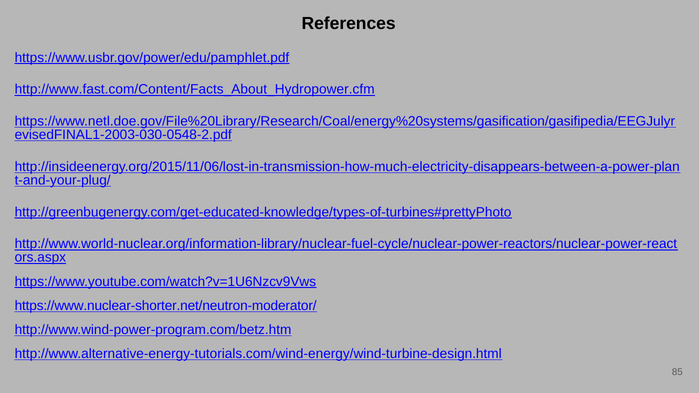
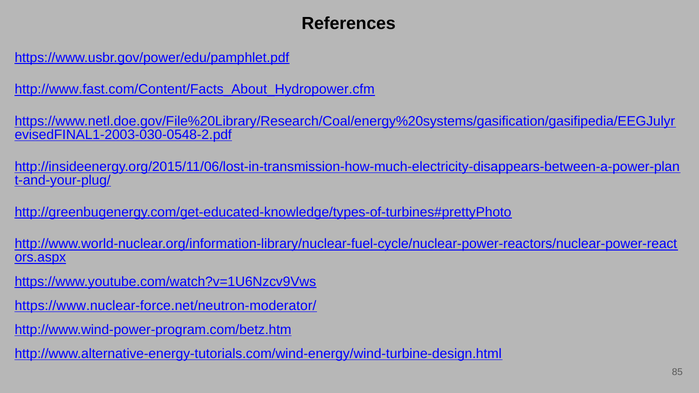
https://www.nuclear-shorter.net/neutron-moderator/: https://www.nuclear-shorter.net/neutron-moderator/ -> https://www.nuclear-force.net/neutron-moderator/ (165, 306)
